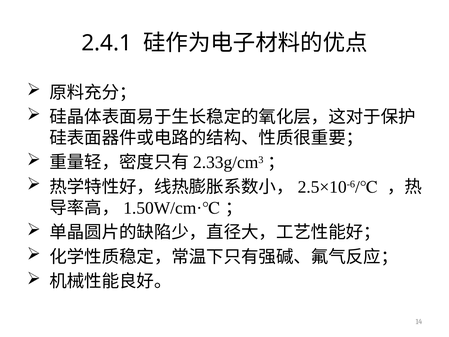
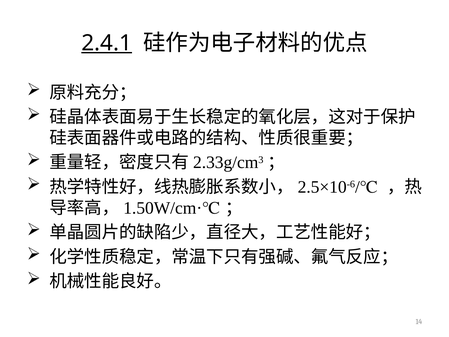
2.4.1 underline: none -> present (107, 43)
